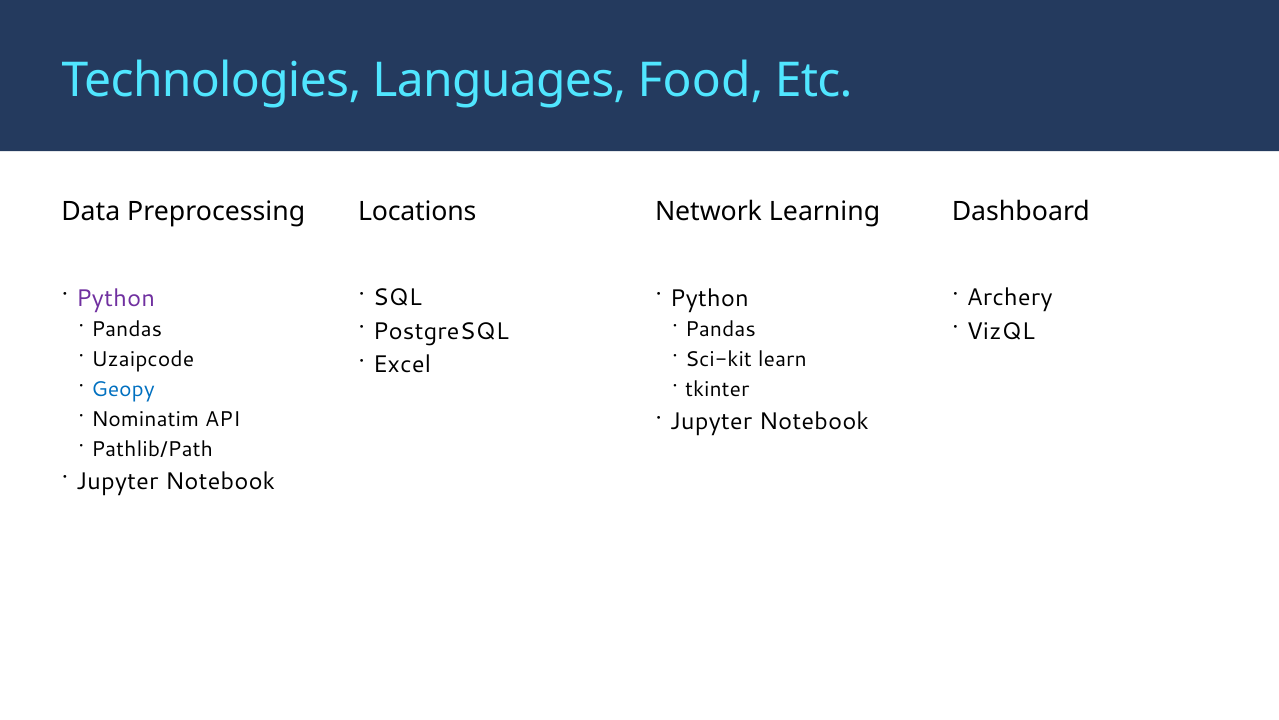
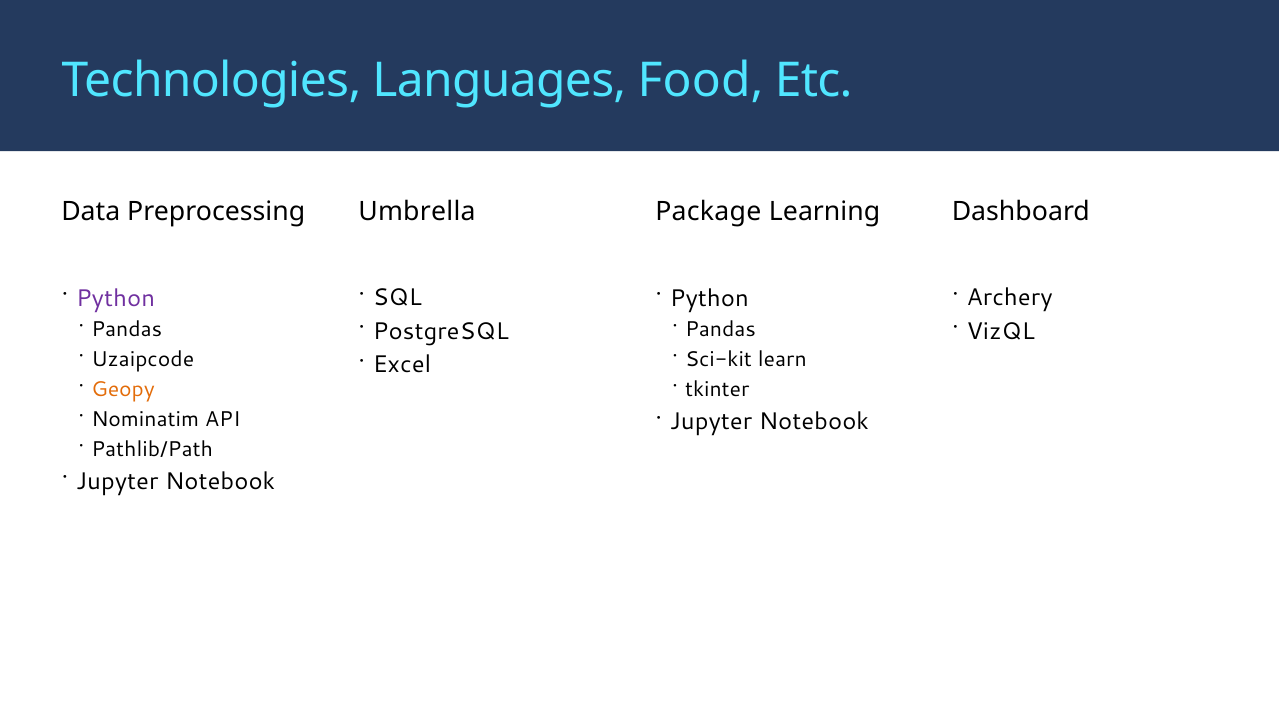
Locations: Locations -> Umbrella (417, 211)
Network: Network -> Package (708, 211)
Geopy colour: blue -> orange (123, 389)
